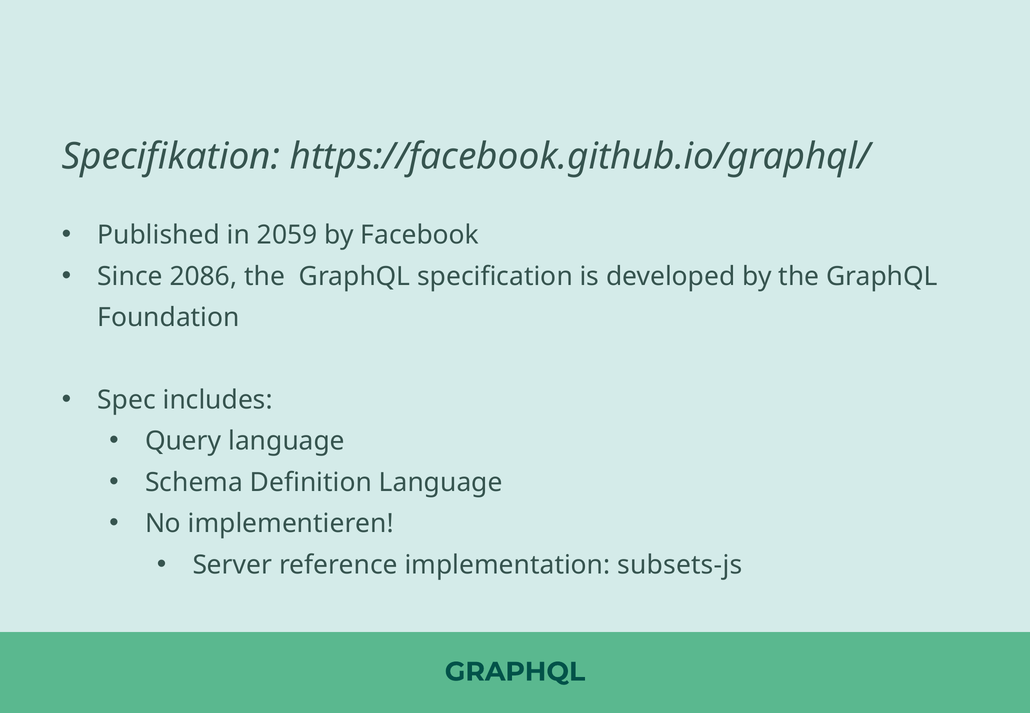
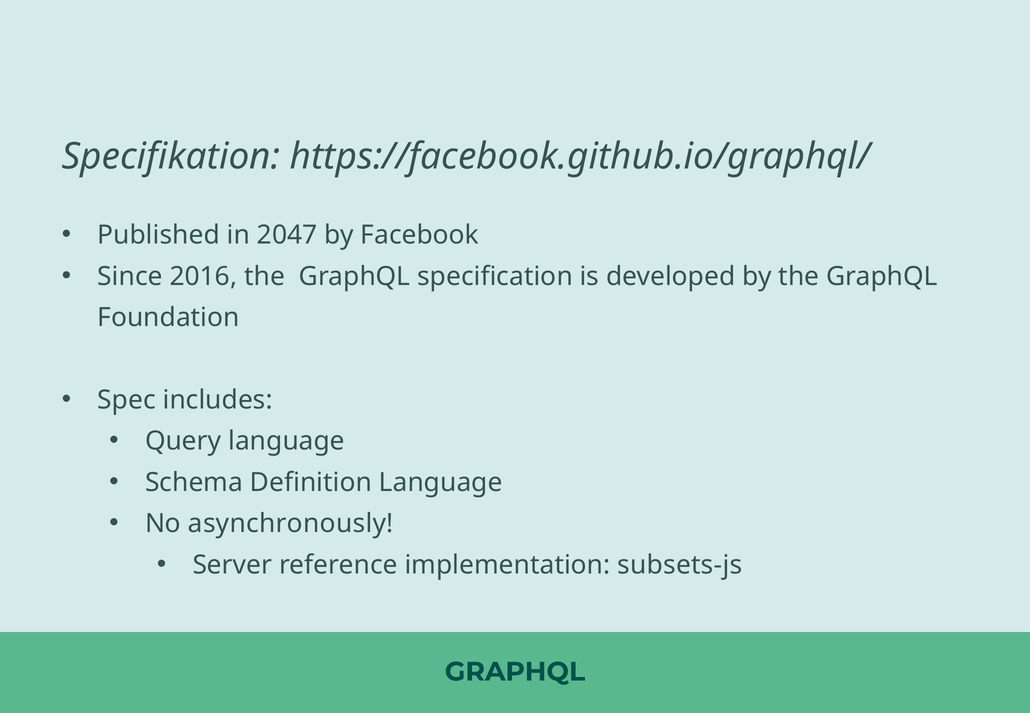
2059: 2059 -> 2047 (287, 235)
2086: 2086 -> 2016 (203, 276)
implementieren: implementieren -> asynchronously (291, 524)
